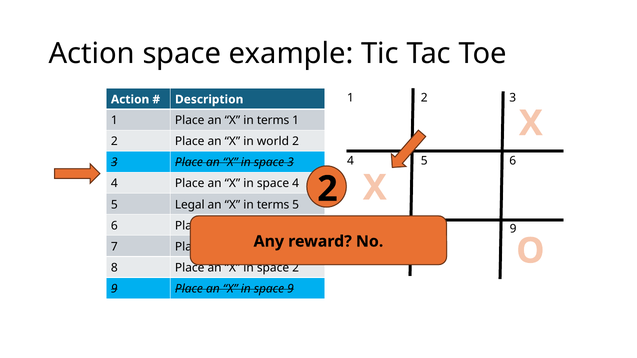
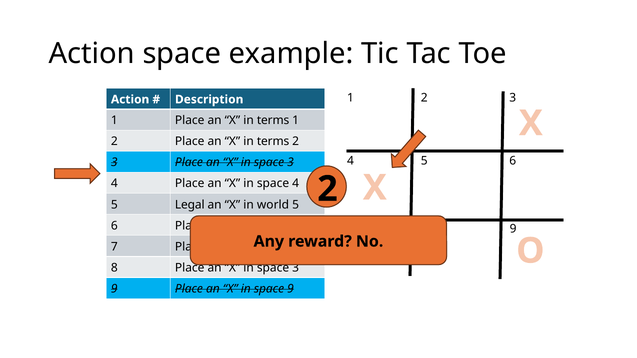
world: world -> terms (273, 142)
terms: terms -> world (273, 205)
2: 2 -> 3 (296, 268)
